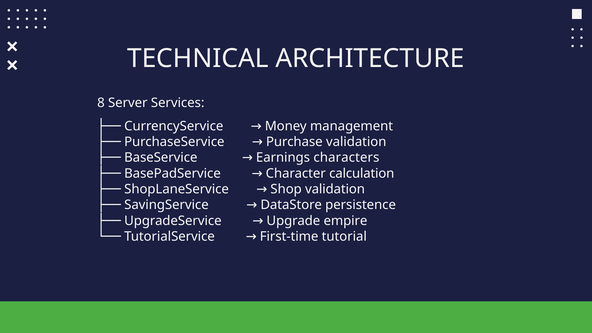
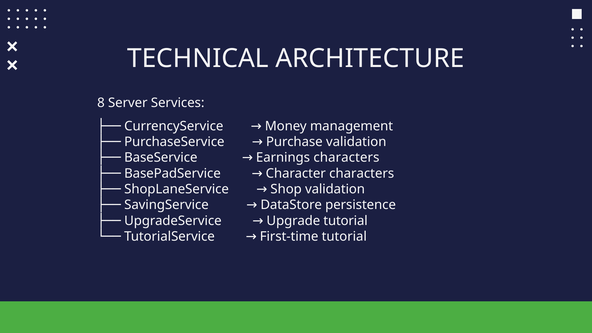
Character calculation: calculation -> characters (362, 173)
Upgrade empire: empire -> tutorial (346, 221)
